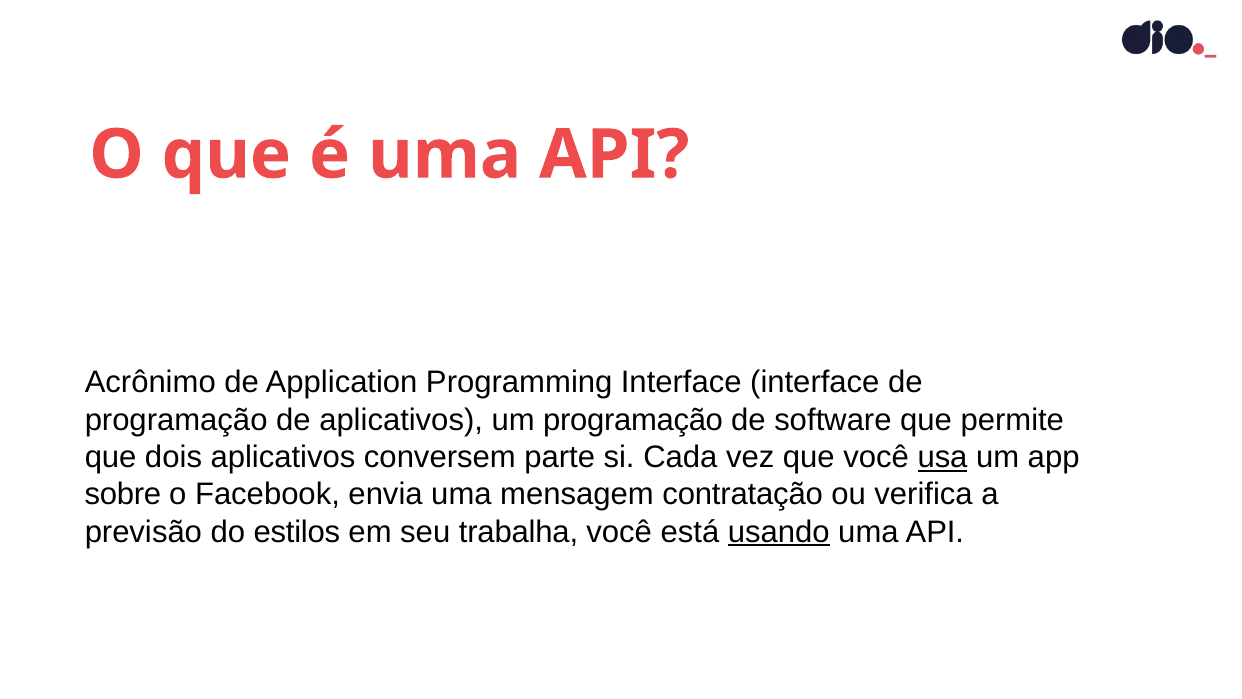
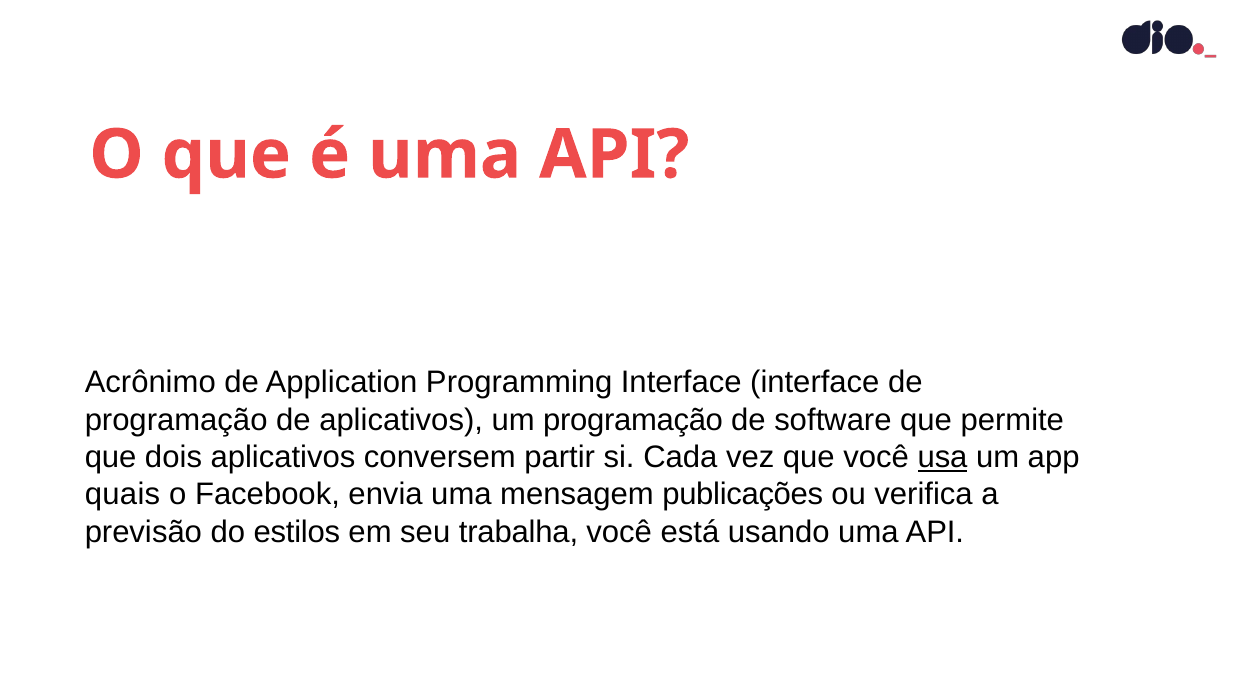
parte: parte -> partir (560, 457)
sobre: sobre -> quais (123, 494)
contratação: contratação -> publicações (743, 494)
usando underline: present -> none (779, 532)
